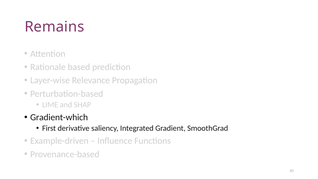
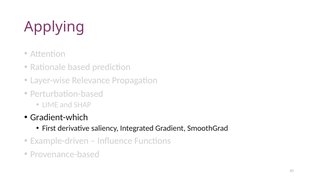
Remains: Remains -> Applying (54, 27)
